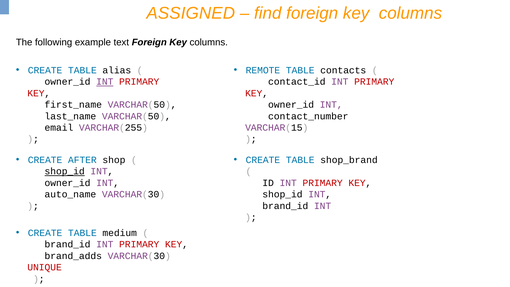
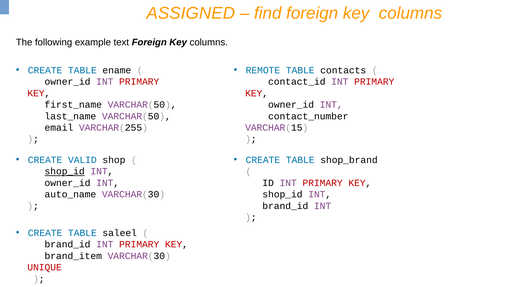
alias: alias -> ename (117, 70)
INT underline: present -> none (105, 82)
AFTER: AFTER -> VALID (82, 160)
medium: medium -> saleel (120, 233)
brand_adds: brand_adds -> brand_item (73, 256)
